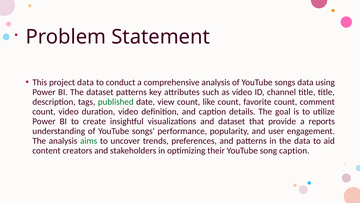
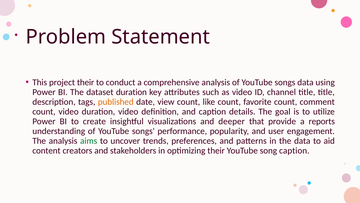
project data: data -> their (86, 82)
dataset patterns: patterns -> duration (131, 92)
published colour: green -> orange (116, 102)
and dataset: dataset -> deeper (232, 121)
